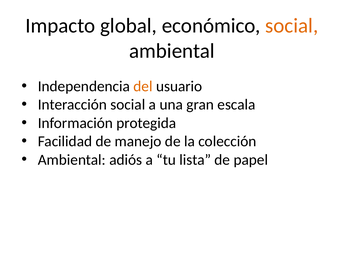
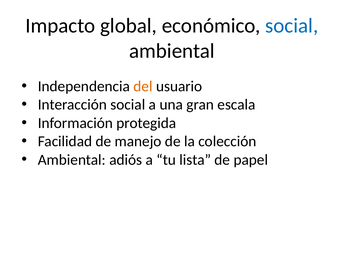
social colour: orange -> blue (292, 26)
